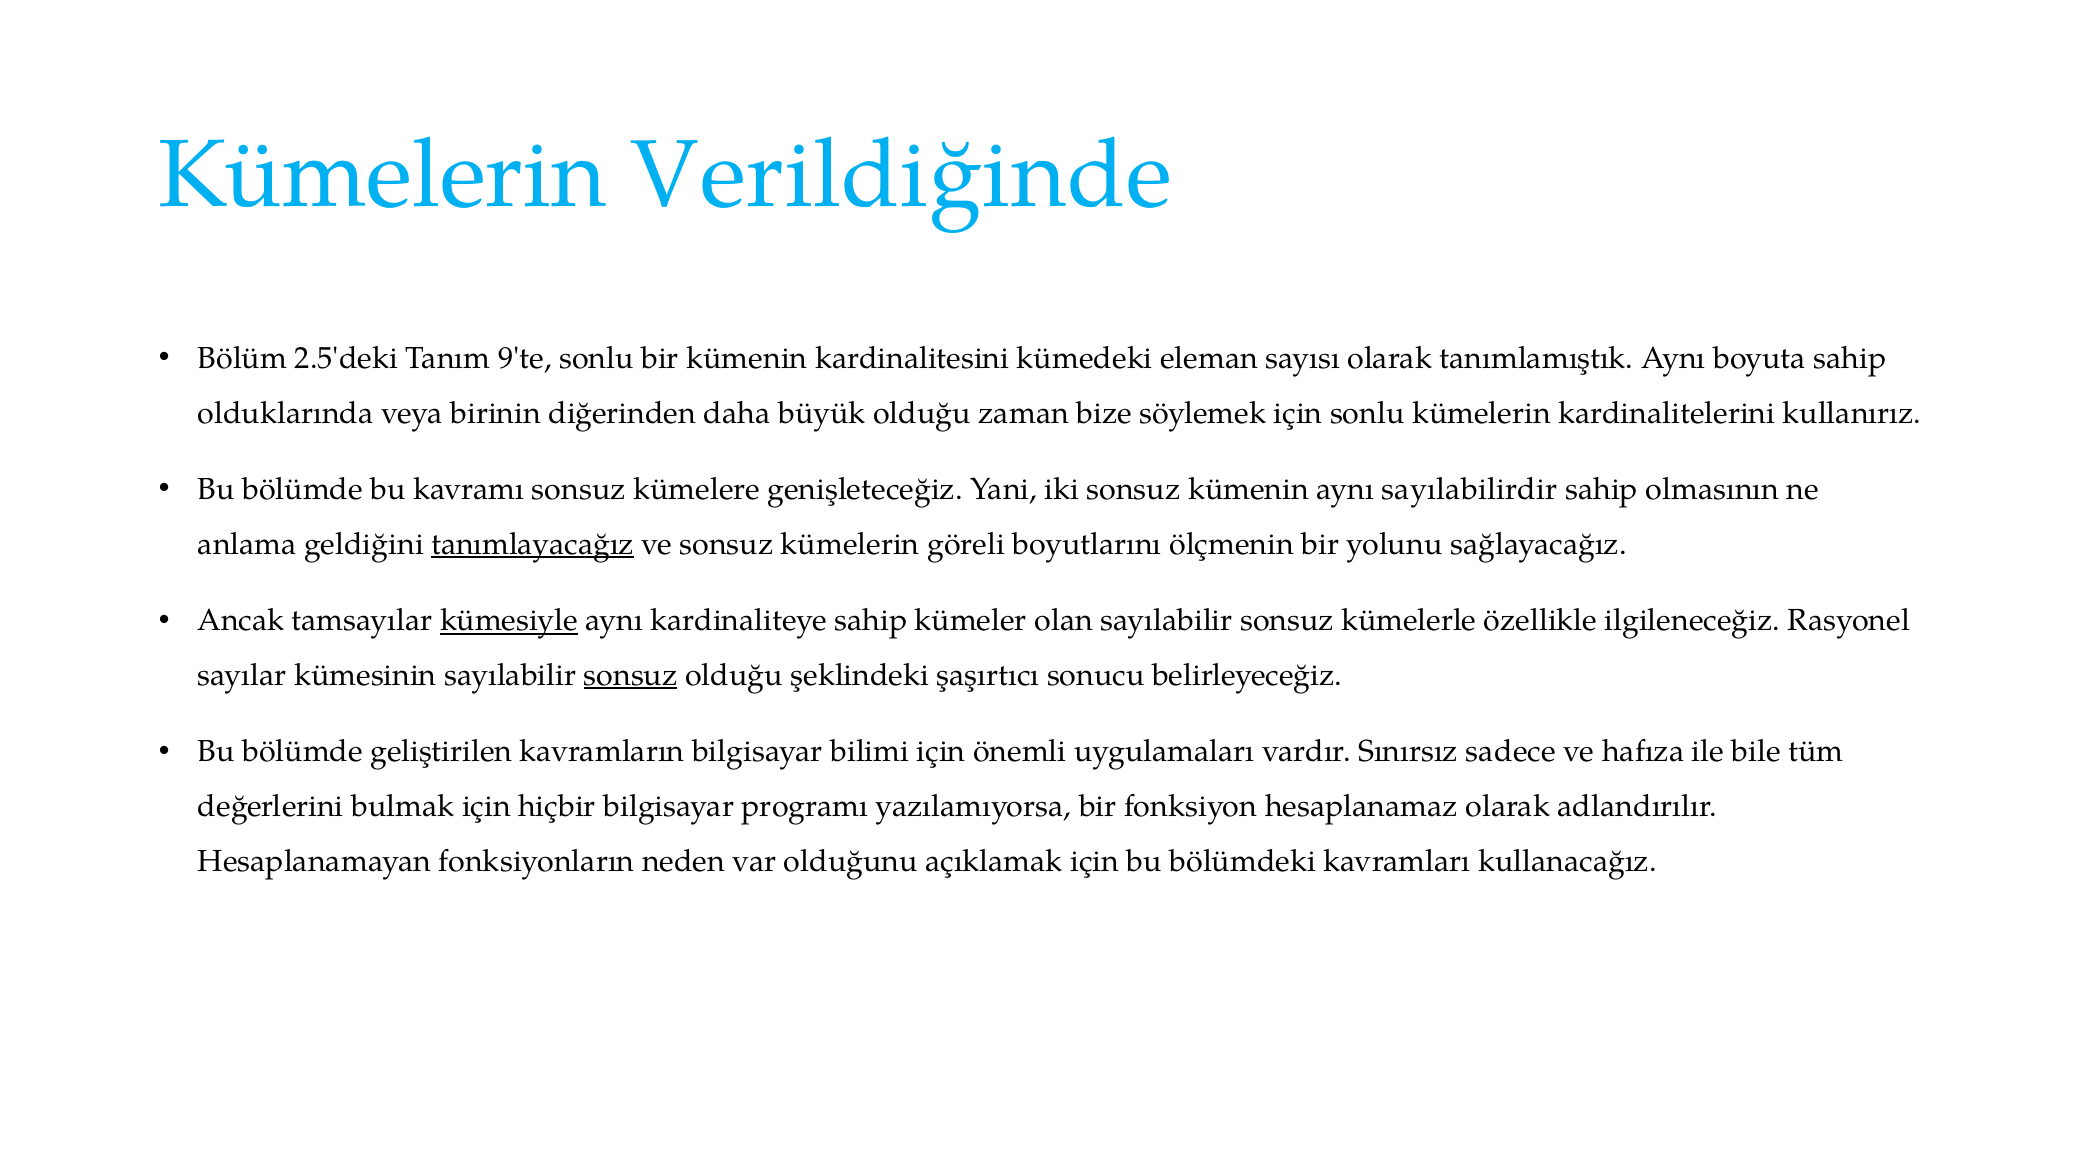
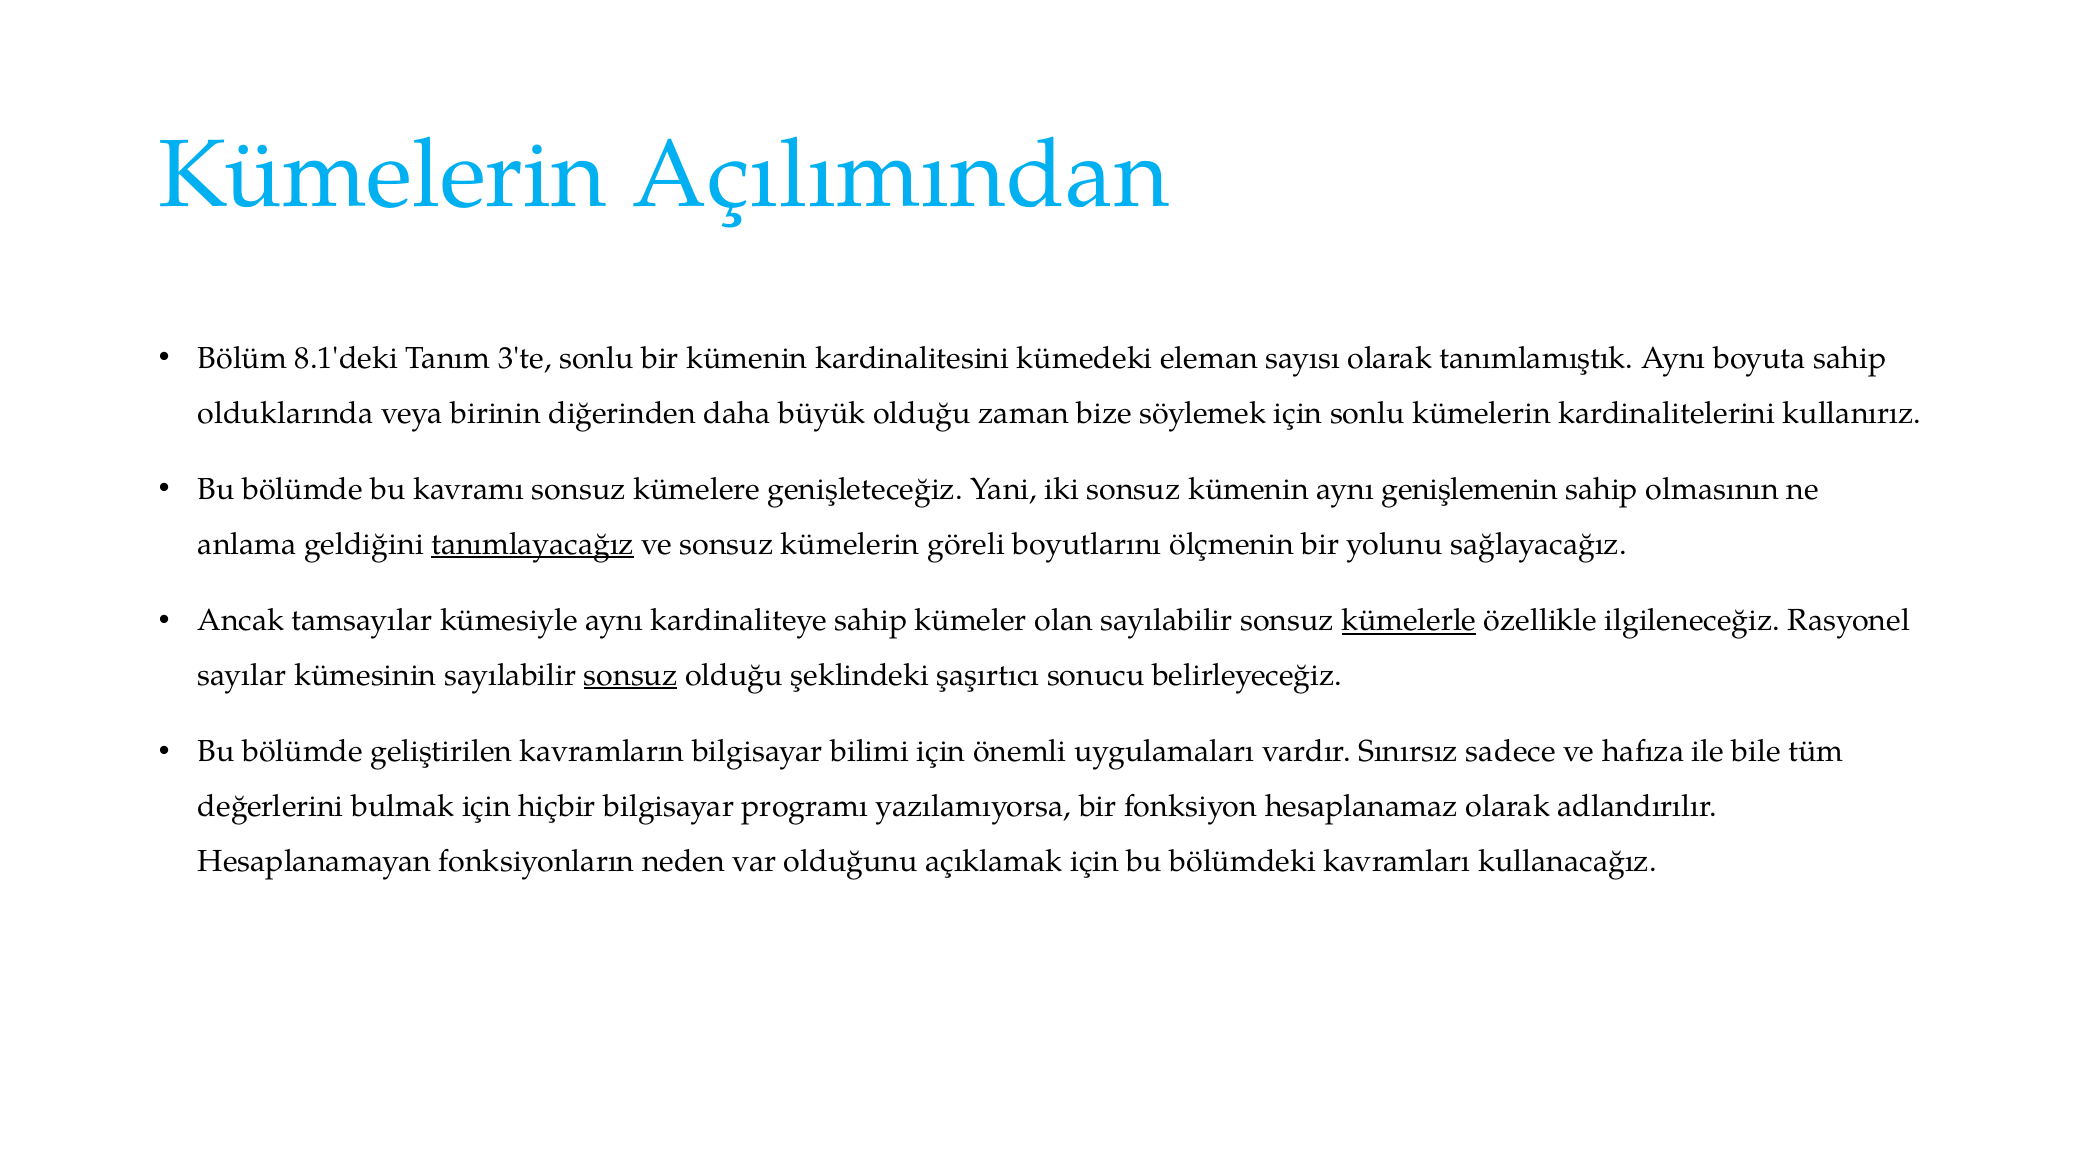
Verildiğinde: Verildiğinde -> Açılımından (901, 175)
2.5'deki: 2.5'deki -> 8.1'deki (346, 358)
9'te: 9'te -> 3'te (525, 358)
sayılabilirdir: sayılabilirdir -> genişlemenin (1470, 490)
kümesiyle underline: present -> none (509, 621)
kümelerle underline: none -> present (1409, 621)
